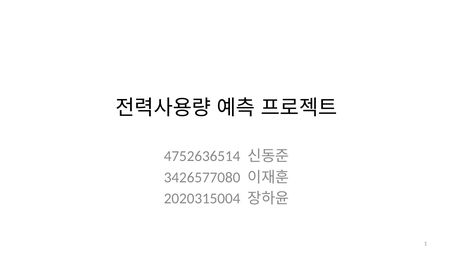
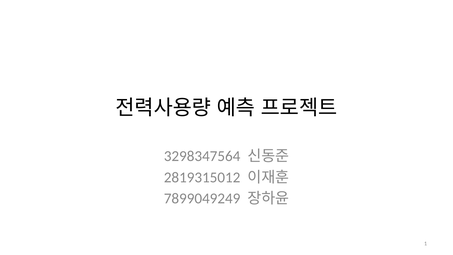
4752636514: 4752636514 -> 3298347564 (202, 156)
3426577080: 3426577080 -> 2819315012 (202, 177)
2020315004: 2020315004 -> 7899049249 (202, 199)
